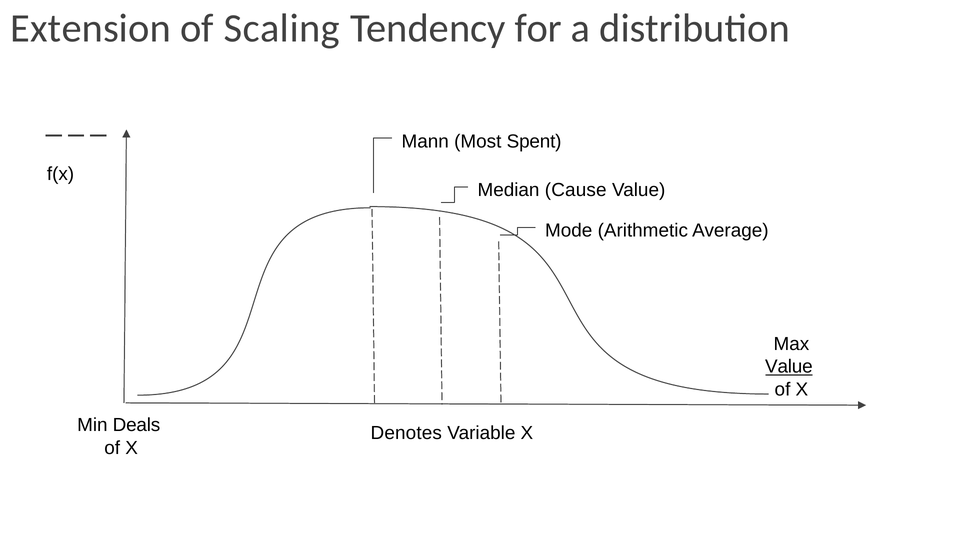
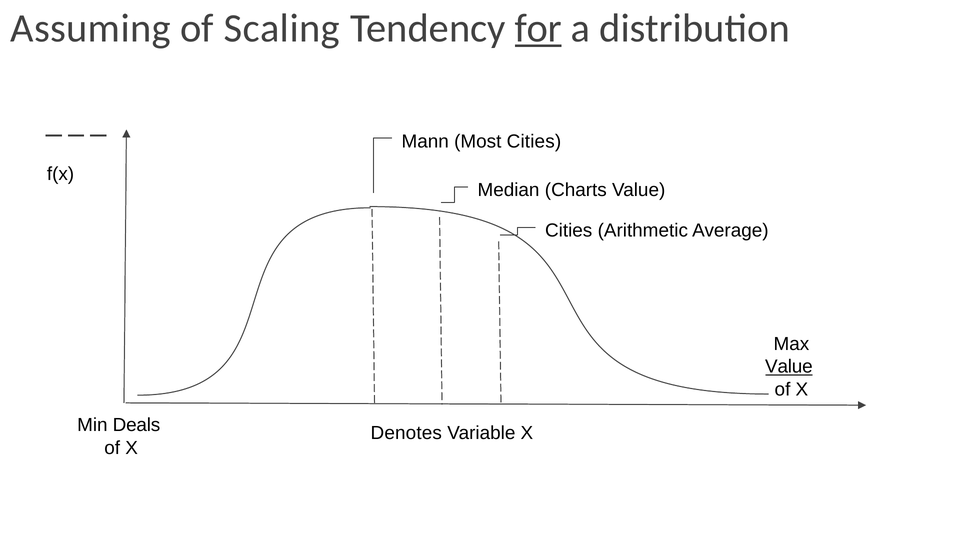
Extension: Extension -> Assuming (91, 28)
for underline: none -> present (538, 28)
Most Spent: Spent -> Cities (534, 141)
Cause: Cause -> Charts (576, 190)
Mode: Mode -> Cities (569, 230)
